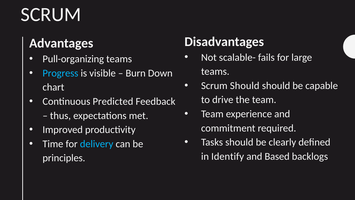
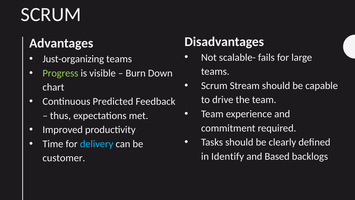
Pull-organizing: Pull-organizing -> Just-organizing (73, 59)
Progress colour: light blue -> light green (60, 73)
Scrum Should: Should -> Stream (245, 86)
principles: principles -> customer (64, 158)
